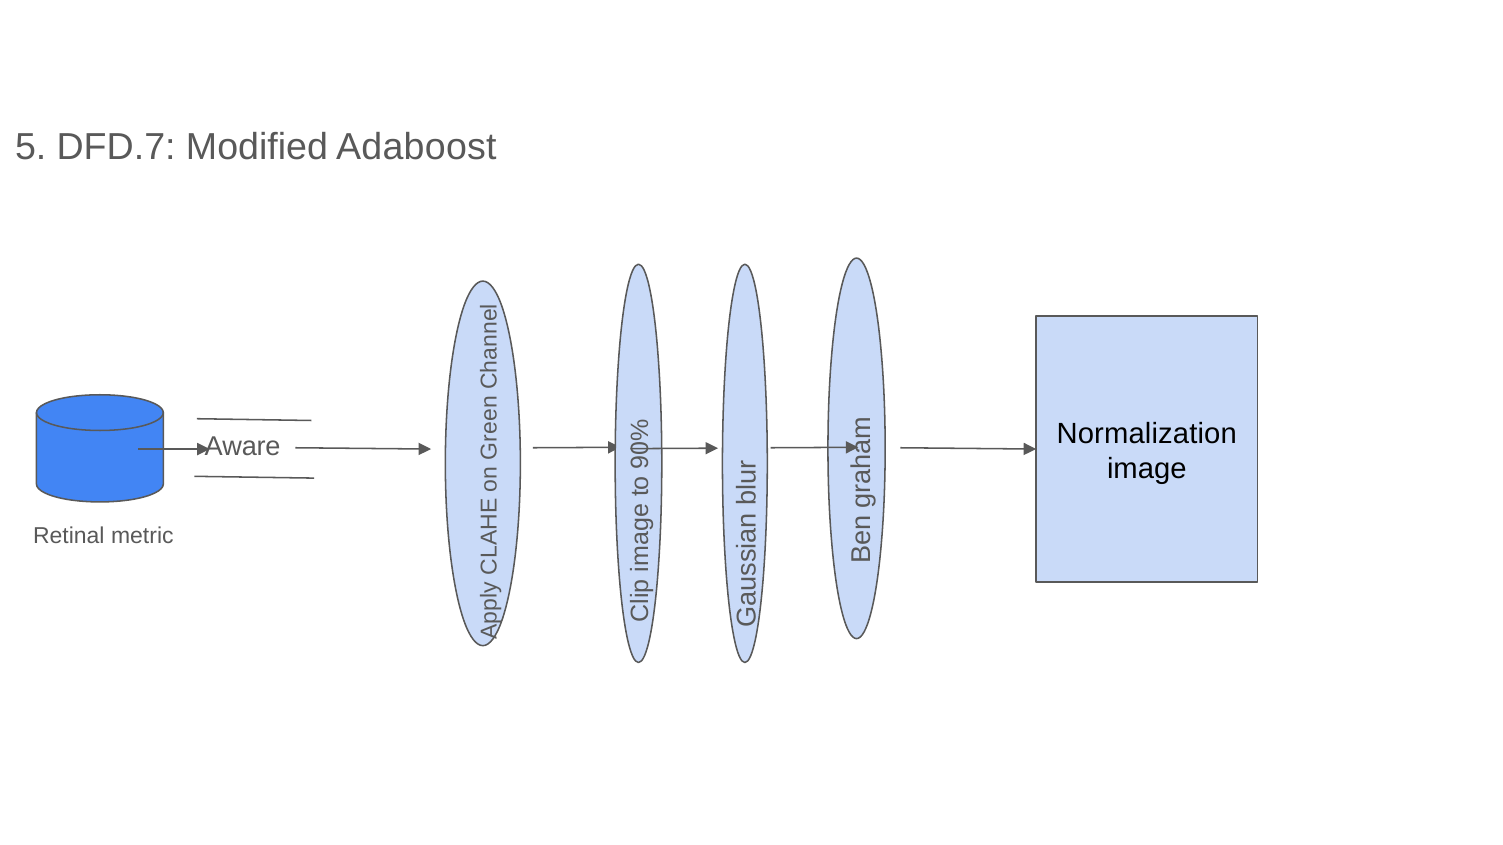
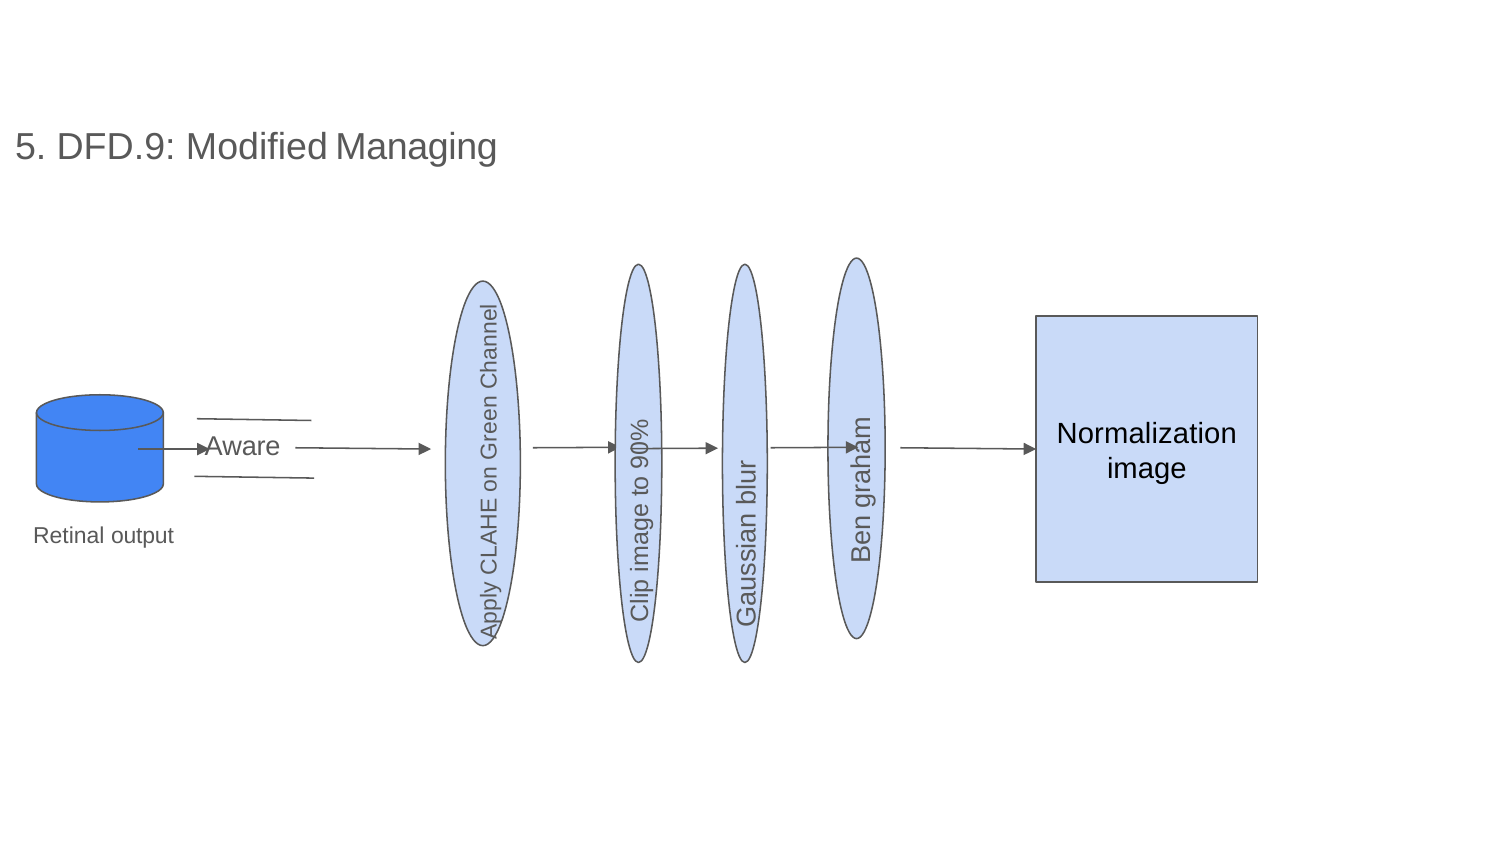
DFD.7: DFD.7 -> DFD.9 (116, 147)
Adaboost: Adaboost -> Managing (417, 147)
metric: metric -> output (142, 536)
